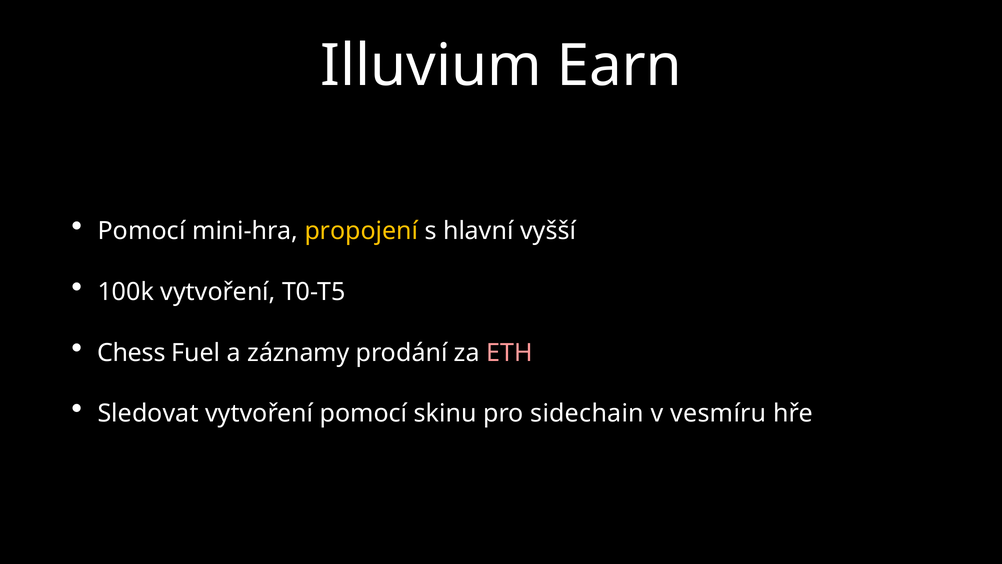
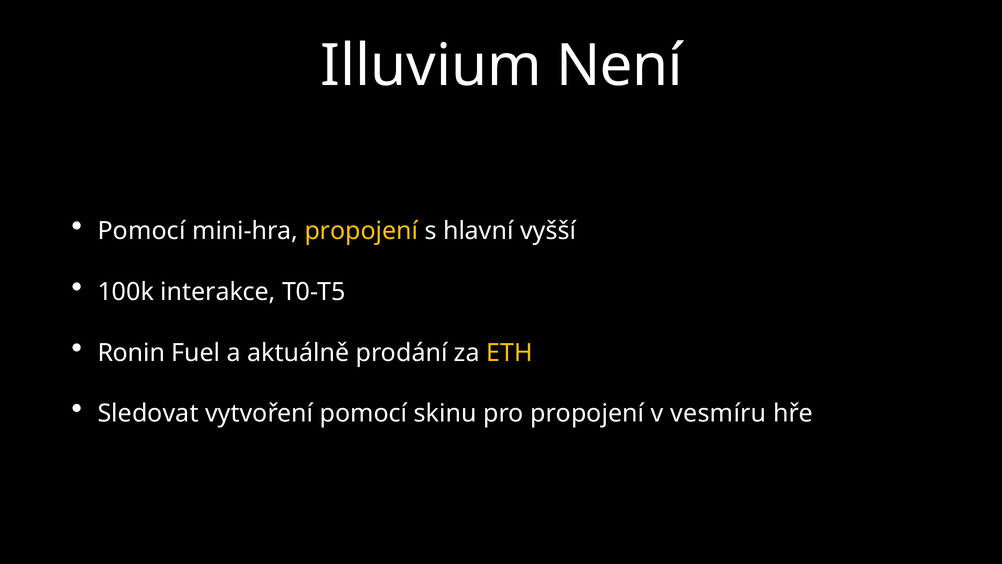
Earn: Earn -> Není (620, 66)
100k vytvoření: vytvoření -> interakce (218, 292)
Chess: Chess -> Ronin (131, 353)
záznamy: záznamy -> aktuálně (298, 353)
ETH colour: pink -> yellow (509, 353)
pro sidechain: sidechain -> propojení (587, 413)
